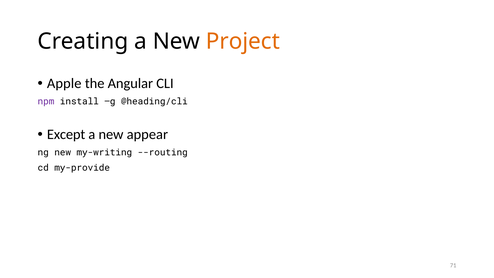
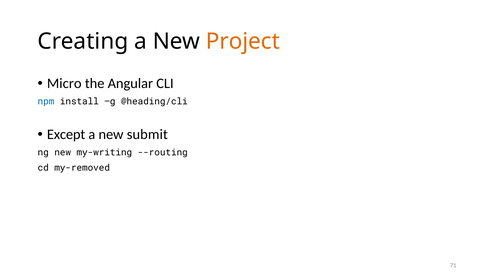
Apple: Apple -> Micro (64, 83)
npm colour: purple -> blue (46, 101)
appear: appear -> submit (147, 134)
my-provide: my-provide -> my-removed (82, 168)
